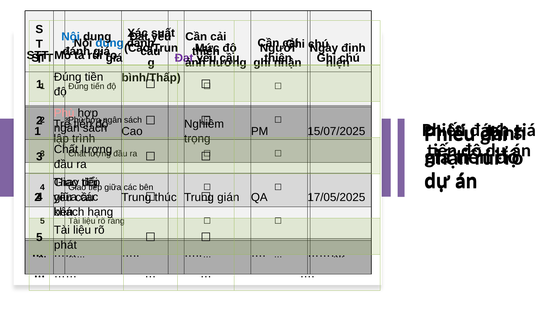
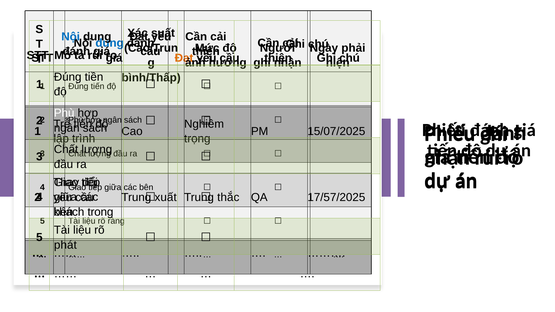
định: định -> phải (353, 48)
Đạt colour: purple -> orange (184, 58)
Phù colour: pink -> white (64, 113)
thúc: thúc -> xuất (166, 197)
gián: gián -> thắc (228, 197)
17/05/2025: 17/05/2025 -> 17/57/2025 (336, 197)
hạng: hạng -> trong (100, 212)
